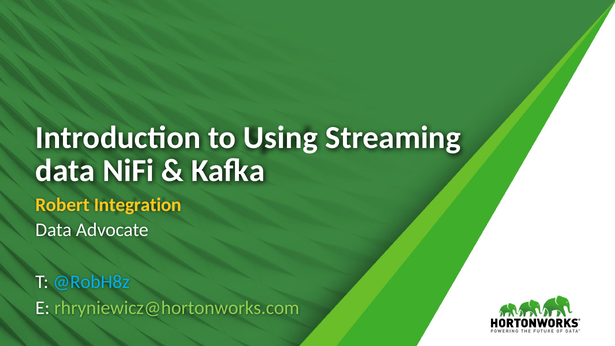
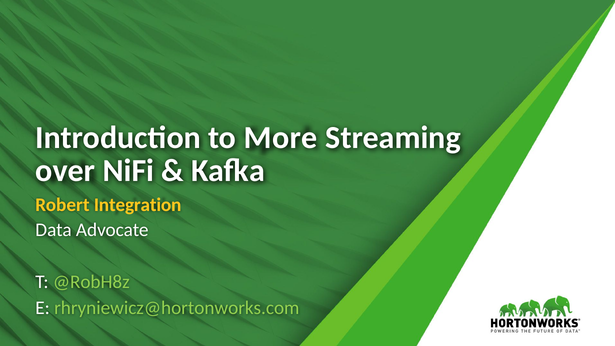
Using: Using -> More (281, 138)
data: data -> over (65, 171)
@RobH8z colour: light blue -> light green (91, 282)
